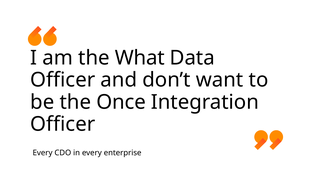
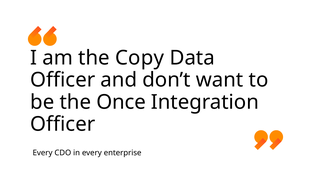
What: What -> Copy (140, 58)
